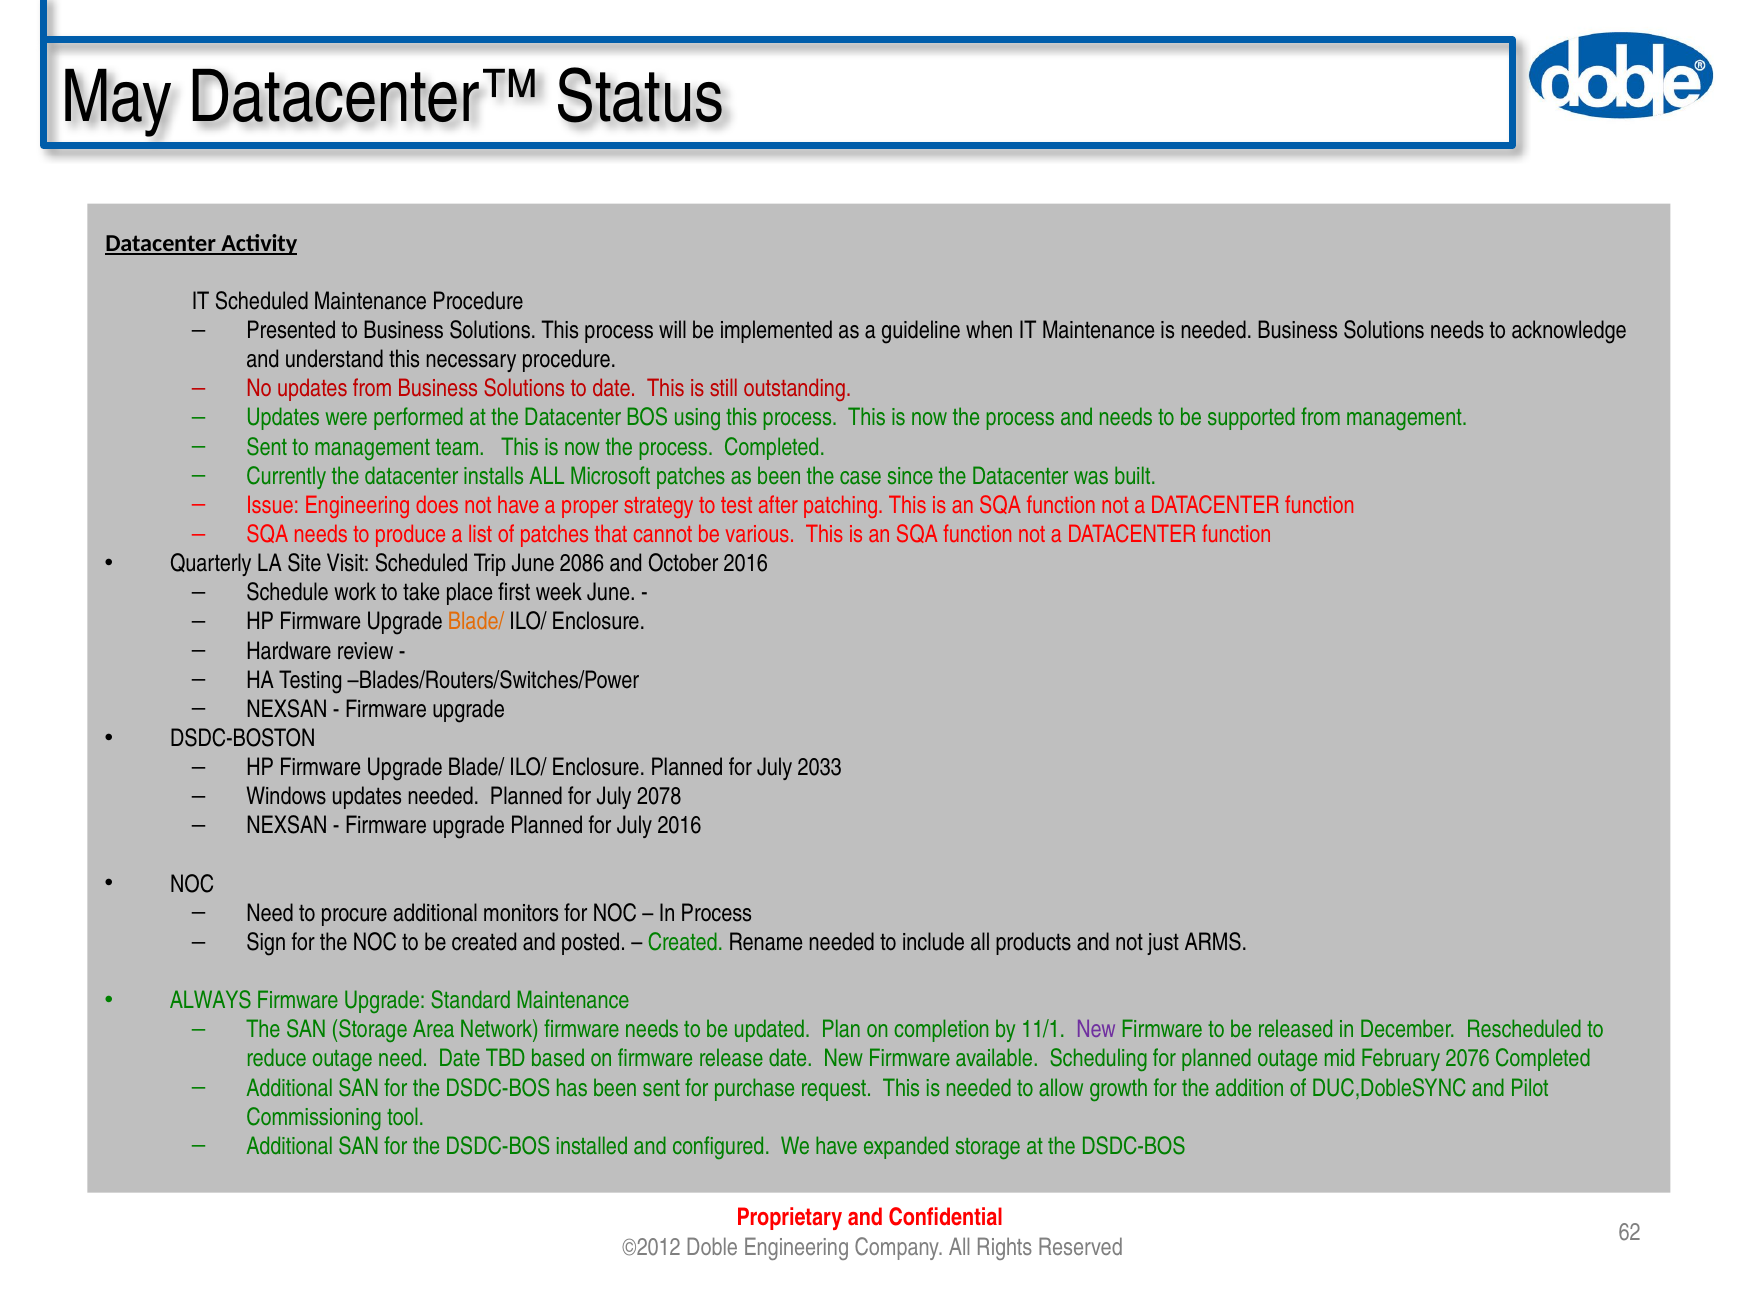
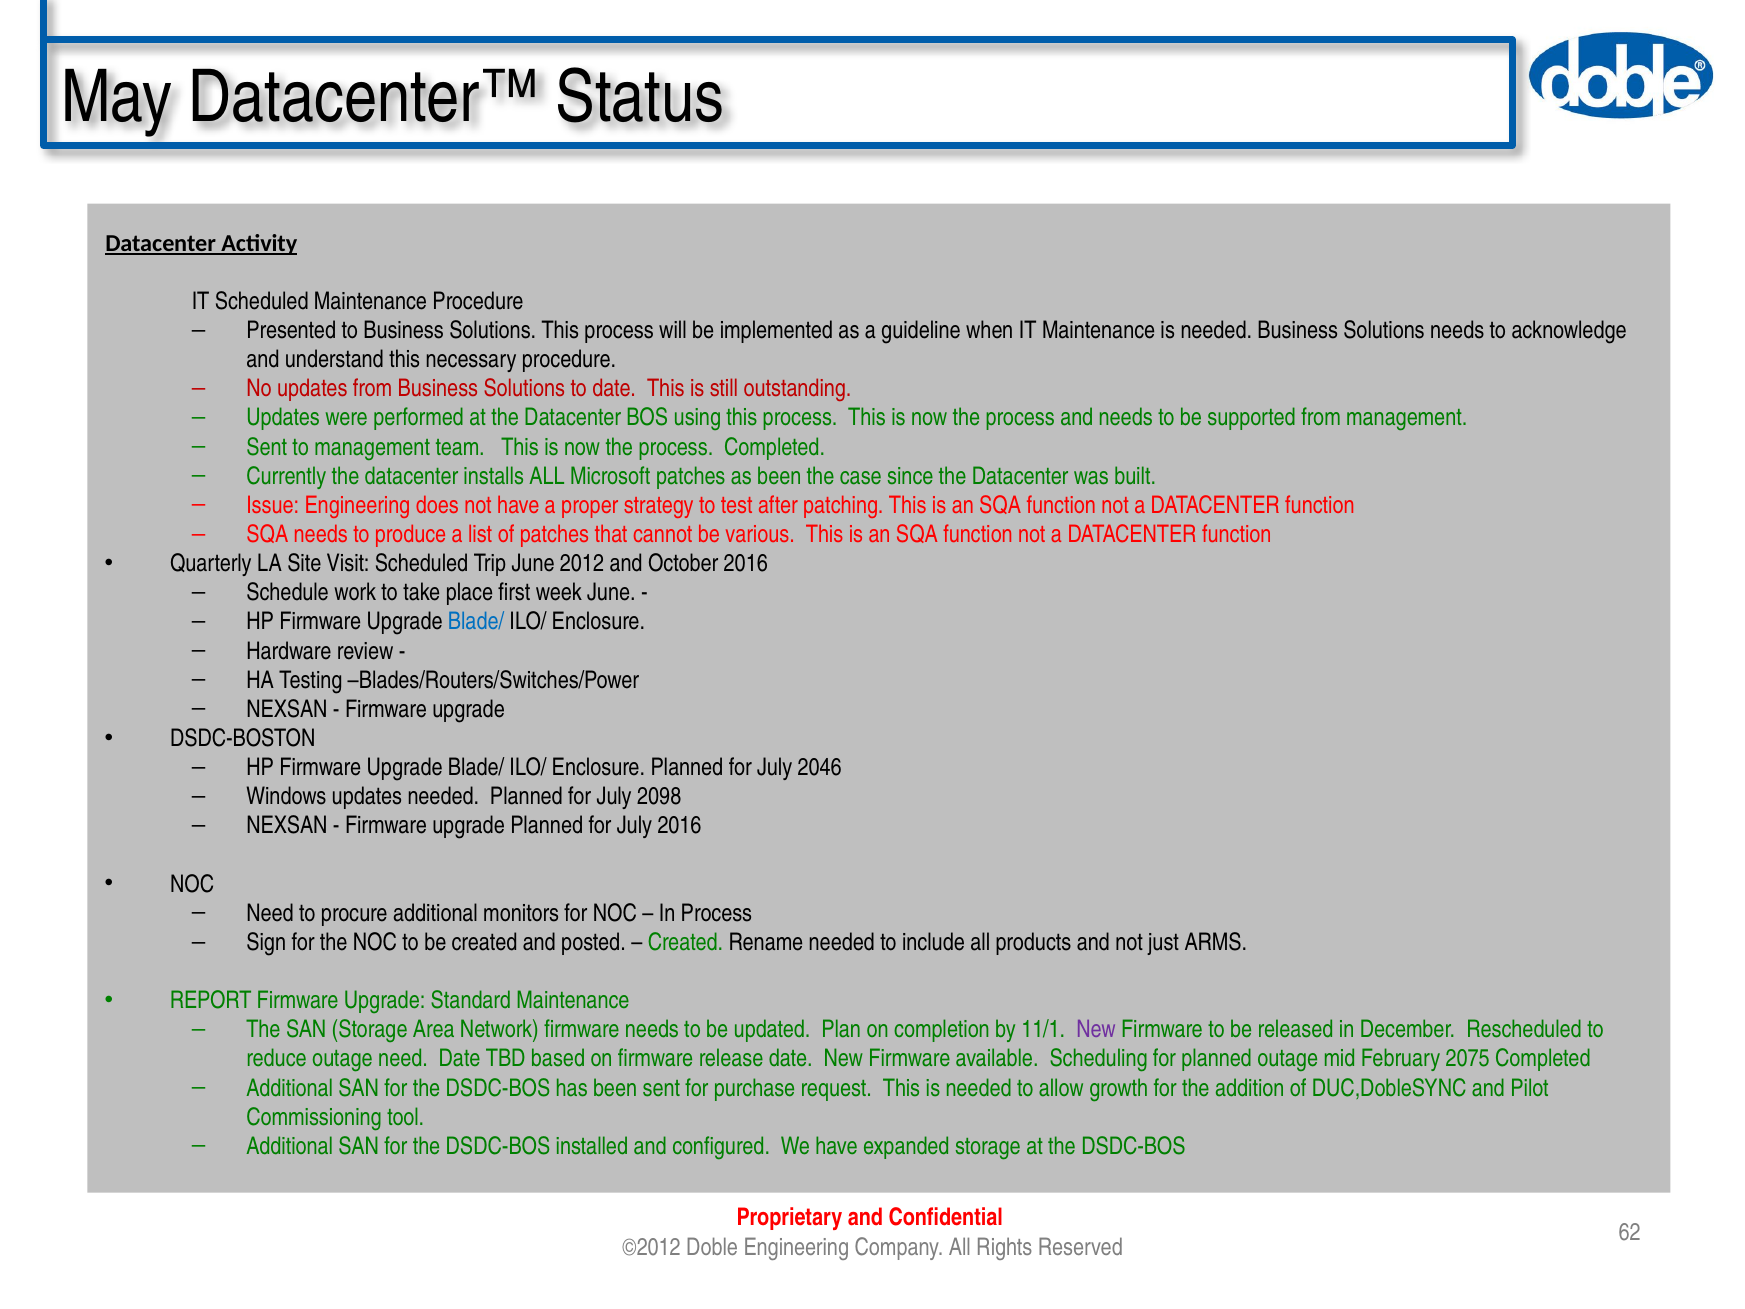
2086: 2086 -> 2012 (582, 564)
Blade/ colour: orange -> blue (476, 622)
2033: 2033 -> 2046 (820, 767)
2078: 2078 -> 2098 (659, 797)
ALWAYS: ALWAYS -> REPORT (211, 1000)
2076: 2076 -> 2075 (1468, 1059)
